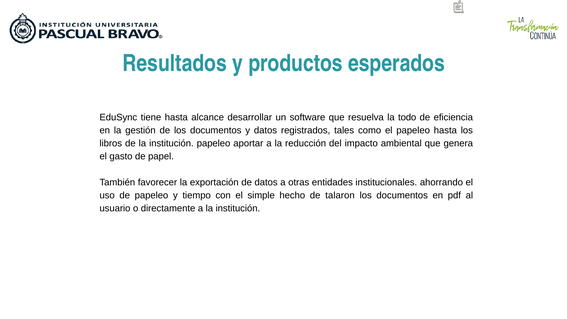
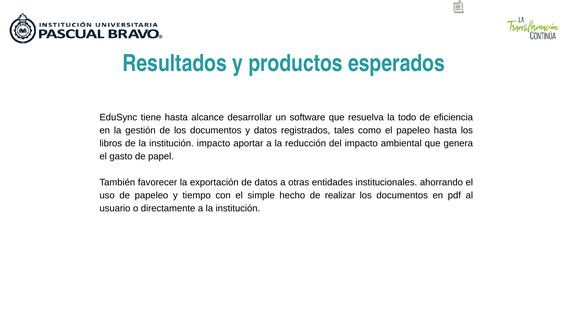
institución papeleo: papeleo -> impacto (214, 143)
talaron: talaron -> realizar (340, 195)
